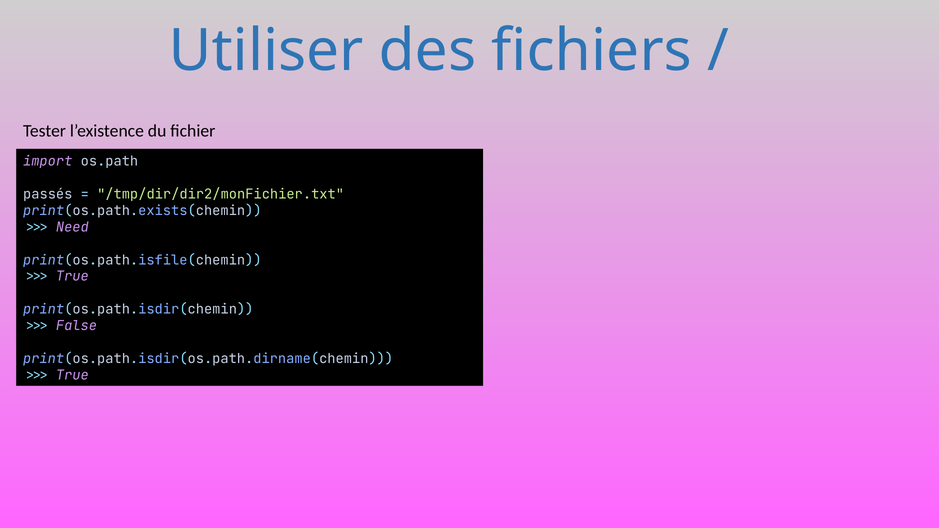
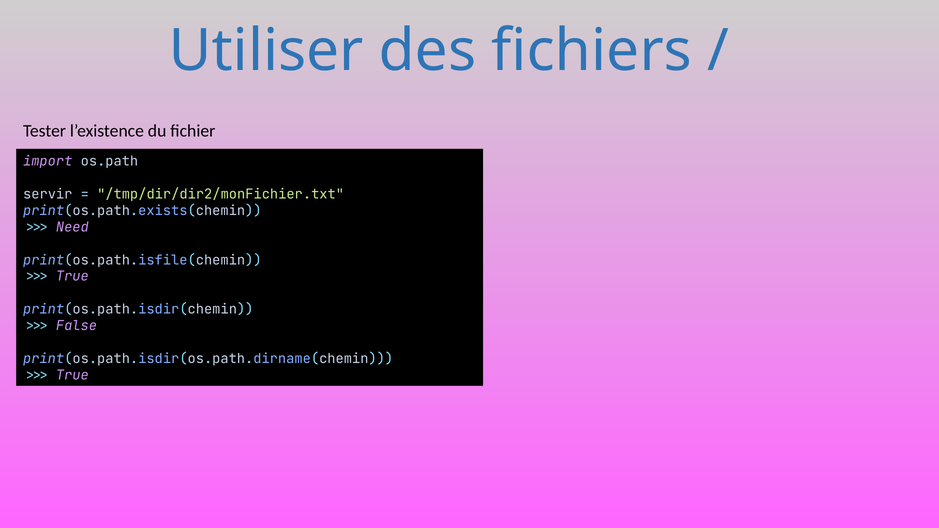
passés: passés -> servir (48, 194)
